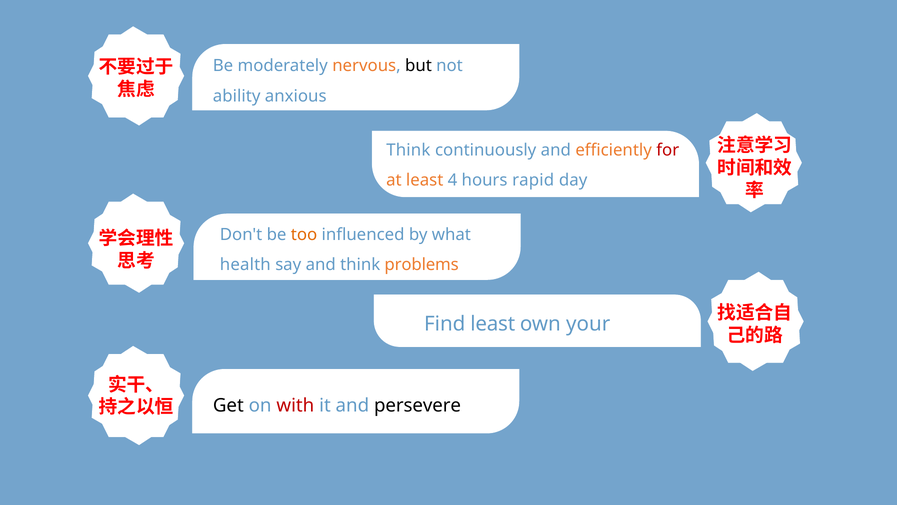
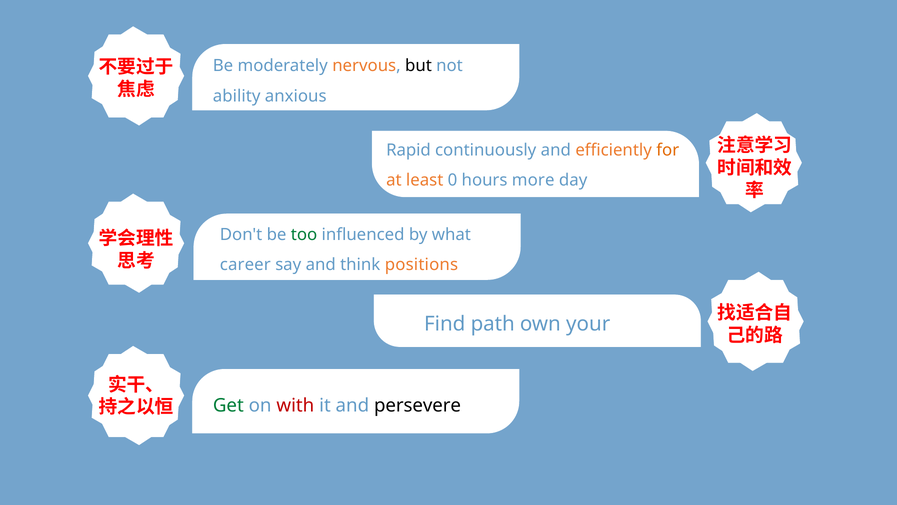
Think: Think -> Rapid (408, 150)
for colour: red -> orange (668, 150)
4: 4 -> 0 (453, 180)
rapid: rapid -> more (533, 180)
too colour: orange -> green (304, 234)
health: health -> career (245, 265)
problems: problems -> positions (421, 265)
Find least: least -> path (493, 323)
Get colour: black -> green (228, 405)
